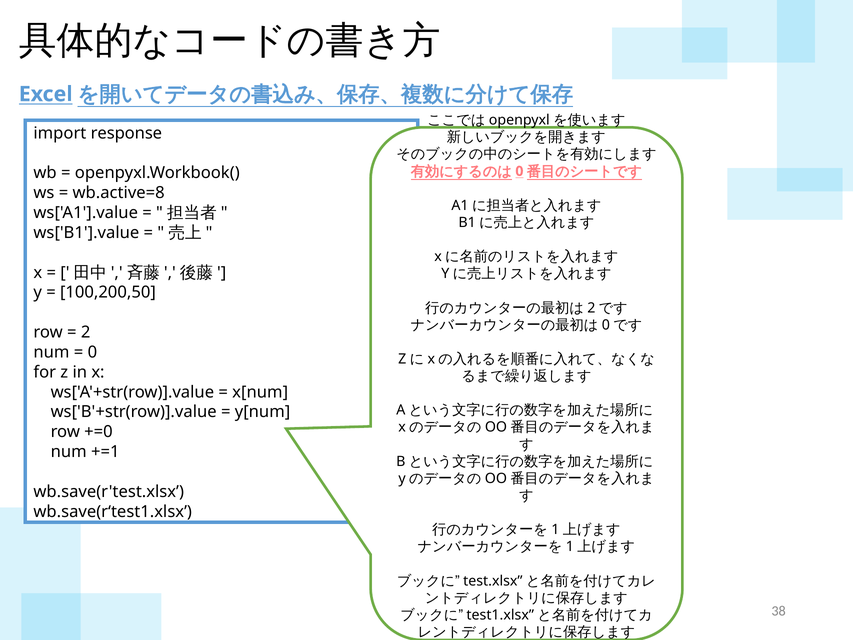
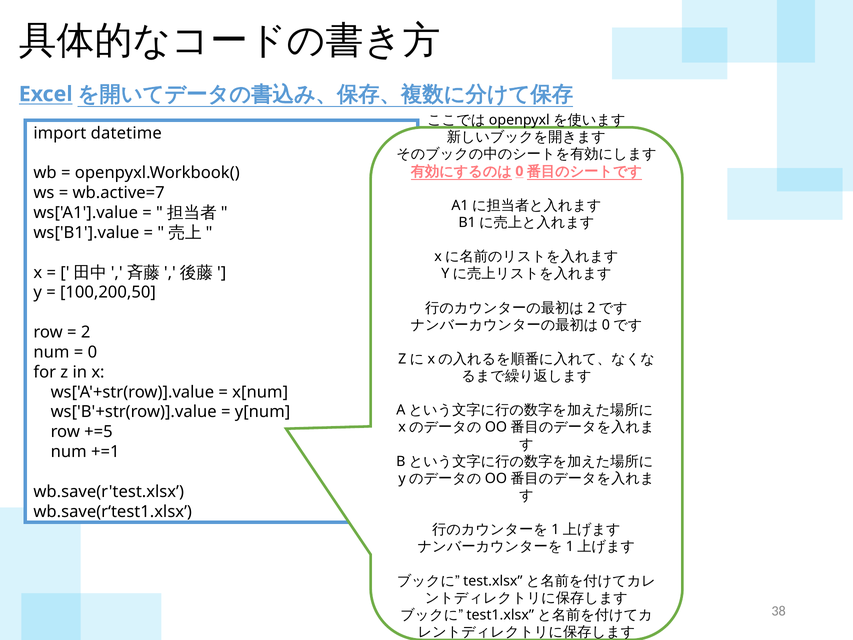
response: response -> datetime (126, 133)
wb.active=8: wb.active=8 -> wb.active=7 (119, 193)
+=0: +=0 -> +=5 (98, 432)
